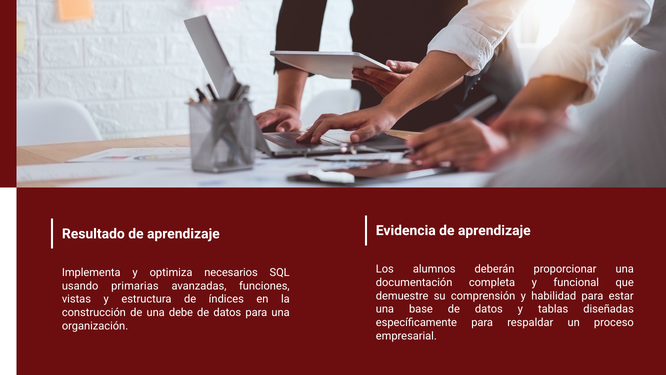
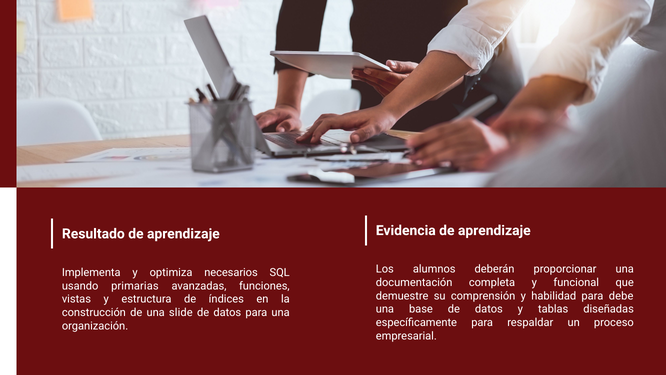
estar: estar -> debe (621, 296)
debe: debe -> slide (181, 312)
